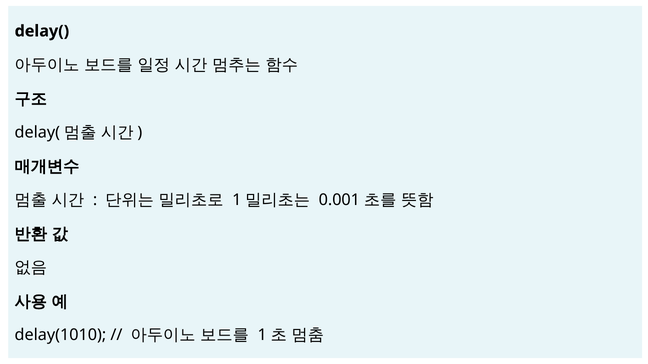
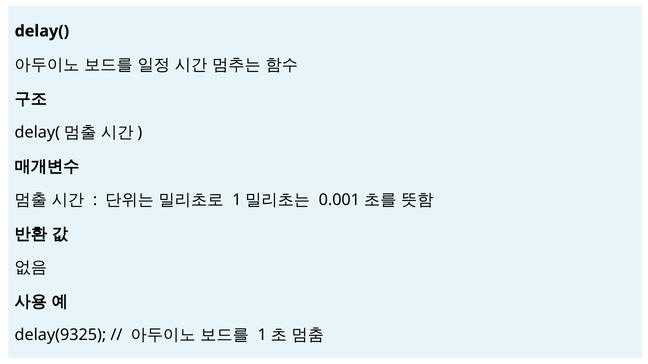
delay(1010: delay(1010 -> delay(9325 (60, 336)
